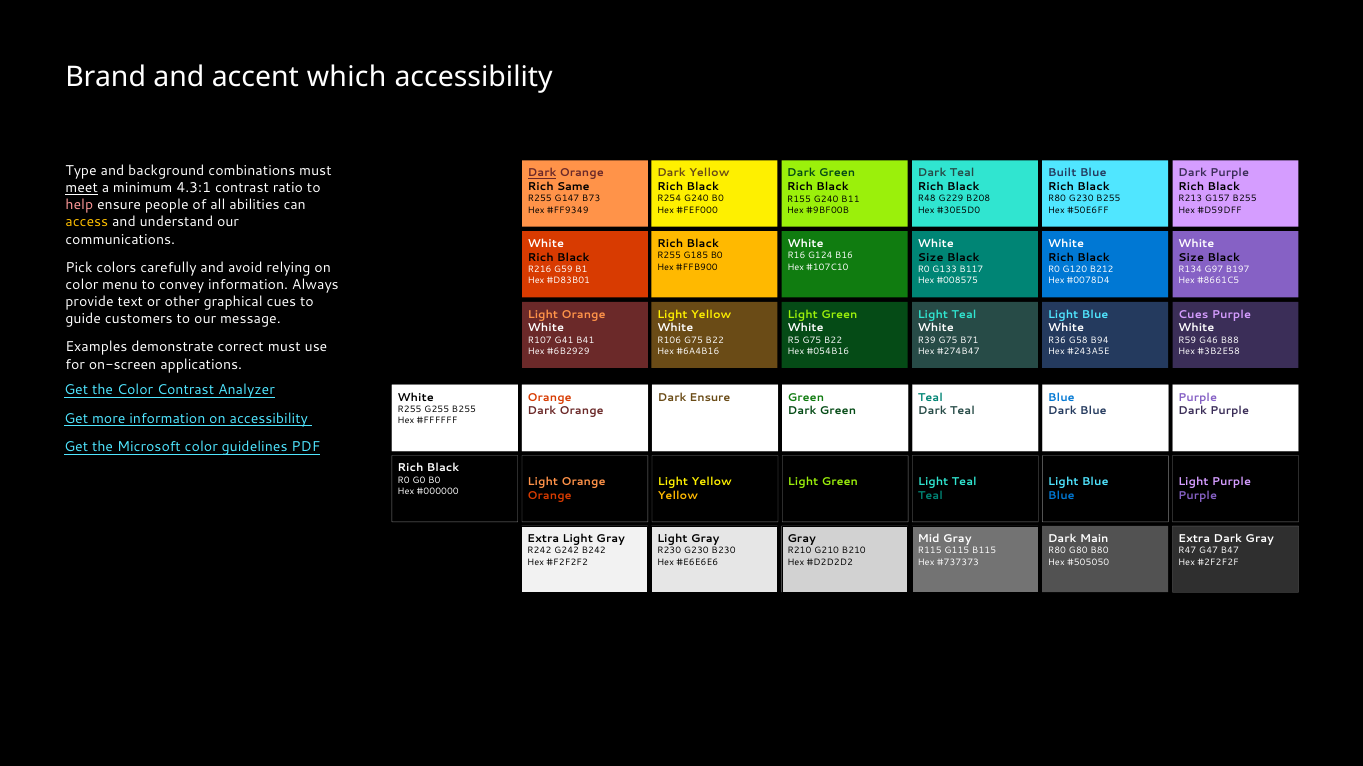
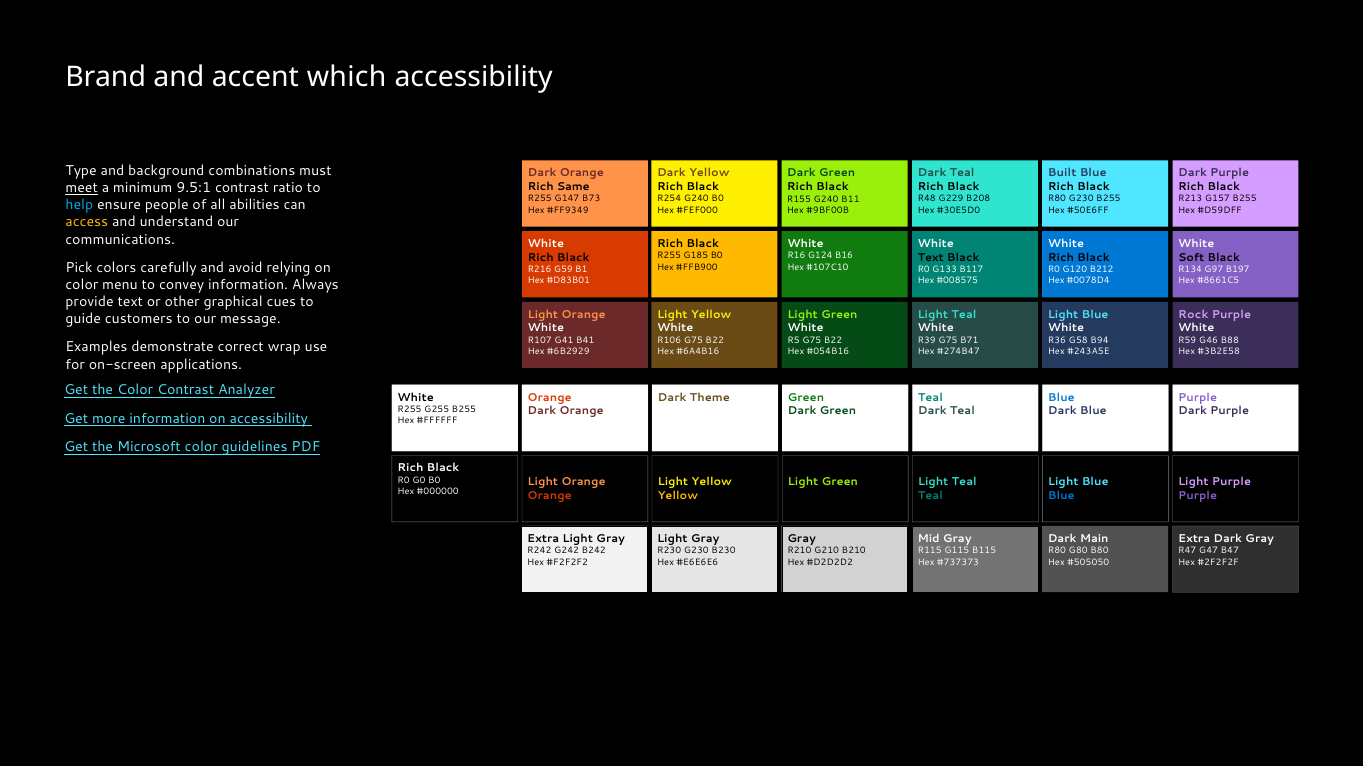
Dark underline: present -> none (542, 173)
4.3:1: 4.3:1 -> 9.5:1 (194, 188)
help colour: pink -> light blue (79, 205)
Size: Size -> Text (931, 258)
Size: Size -> Soft (1191, 258)
Cues: Cues -> Rock (1193, 315)
correct must: must -> wrap (284, 348)
Dark Ensure: Ensure -> Theme (710, 398)
